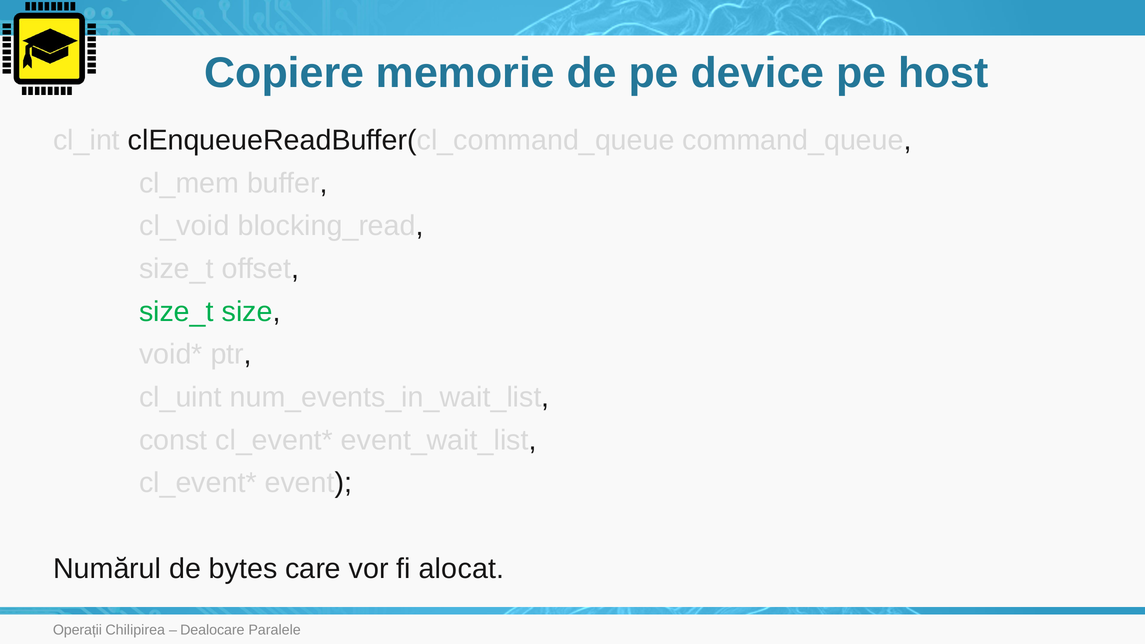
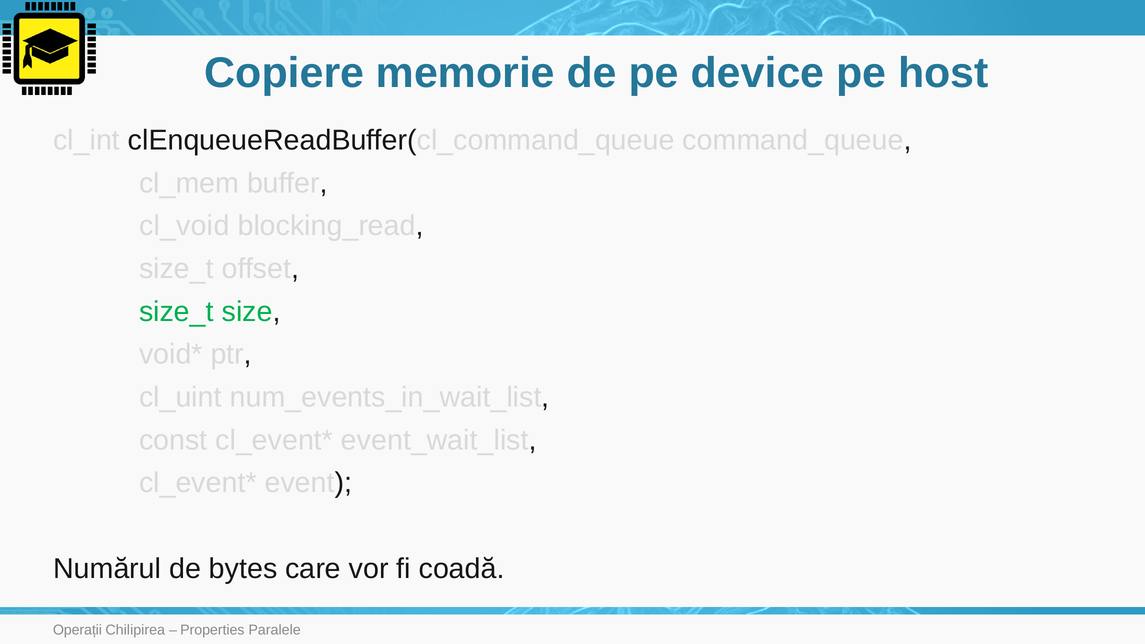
alocat: alocat -> coadă (462, 569)
Dealocare: Dealocare -> Properties (212, 630)
